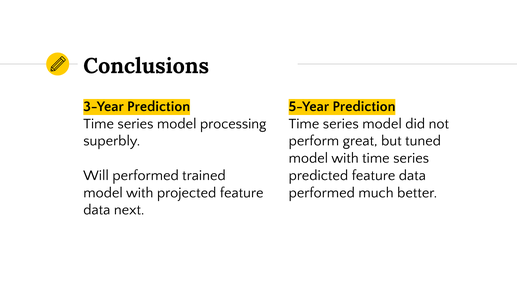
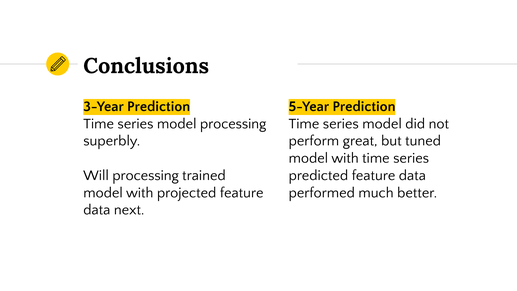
Will performed: performed -> processing (146, 175)
